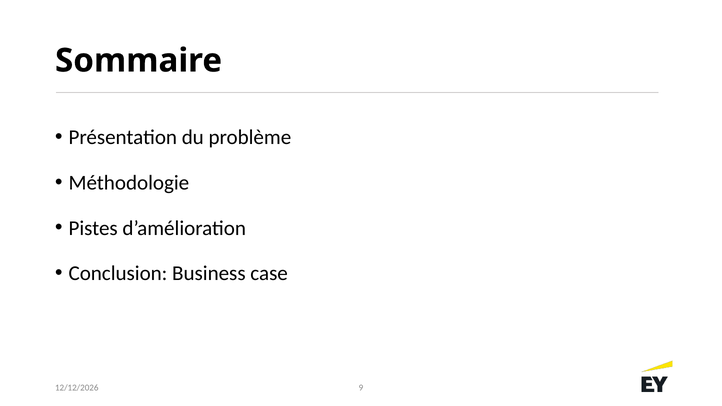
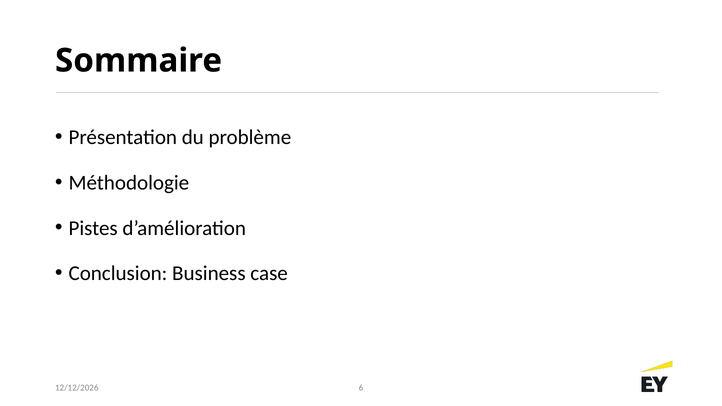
9: 9 -> 6 (361, 388)
